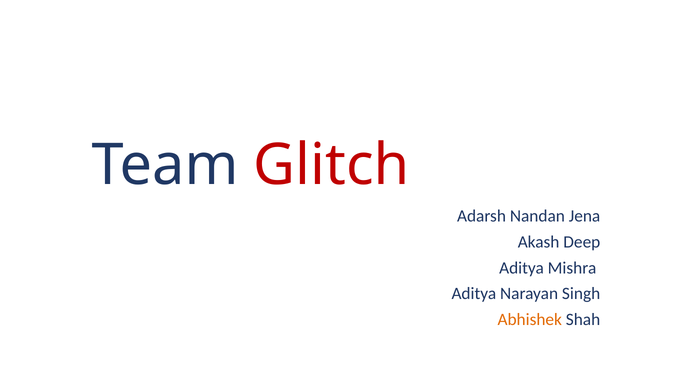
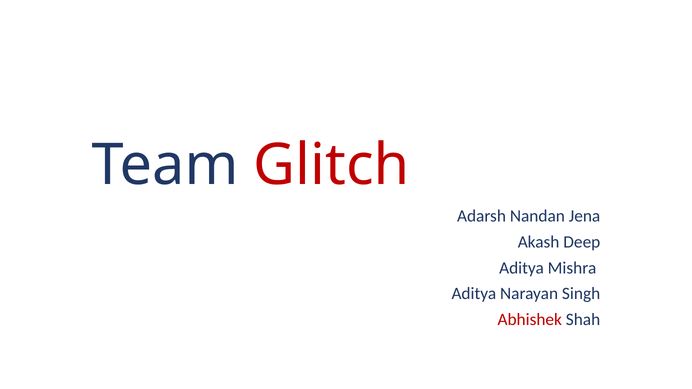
Abhishek colour: orange -> red (530, 320)
